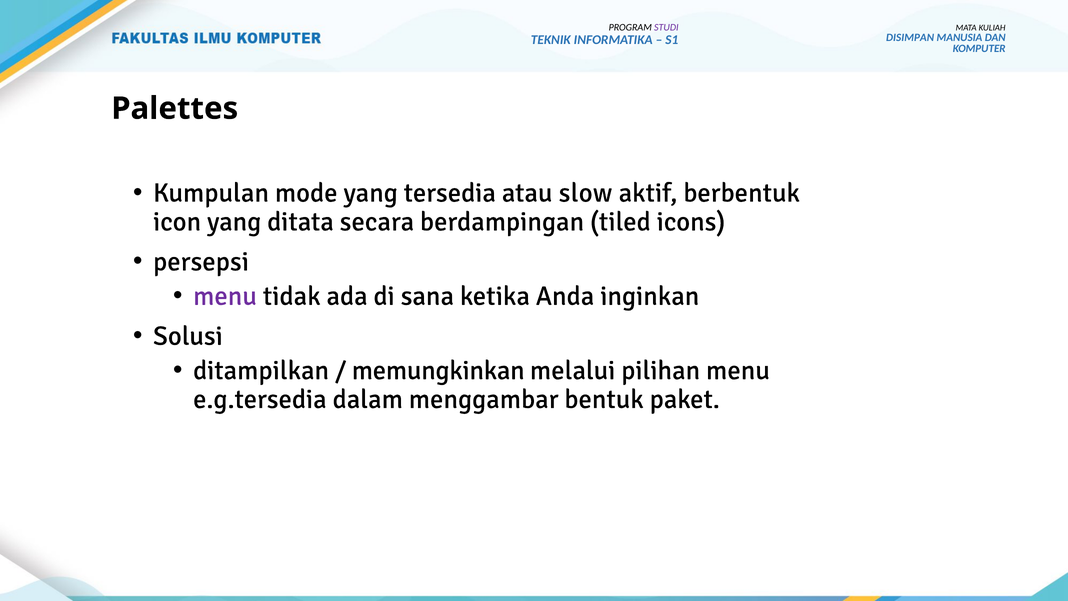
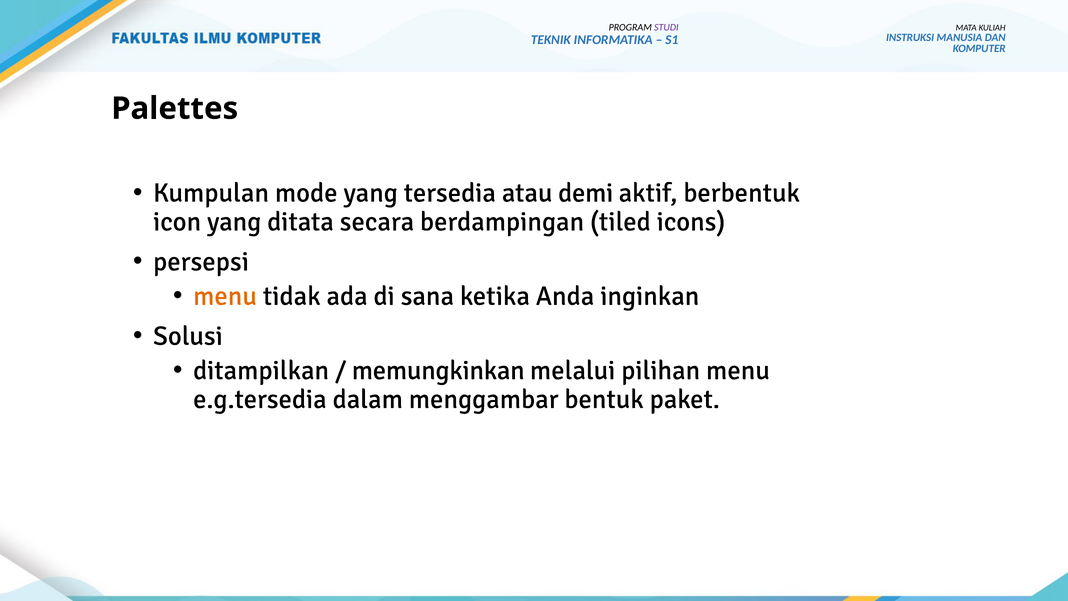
DISIMPAN: DISIMPAN -> INSTRUKSI (910, 38)
slow: slow -> demi (586, 193)
menu colour: purple -> orange (225, 296)
